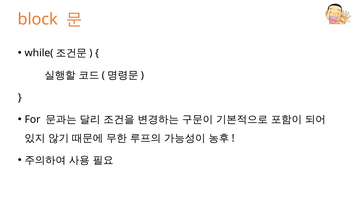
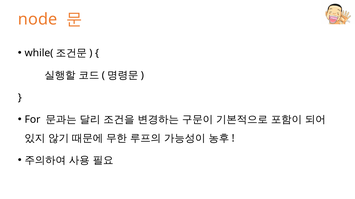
block: block -> node (38, 19)
